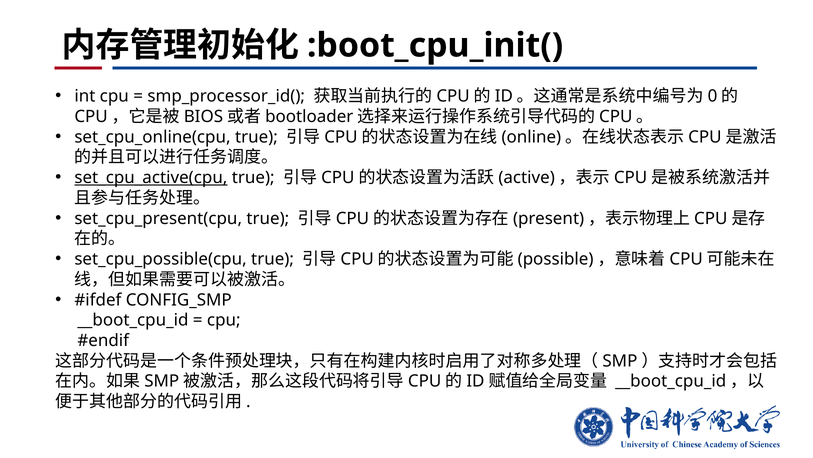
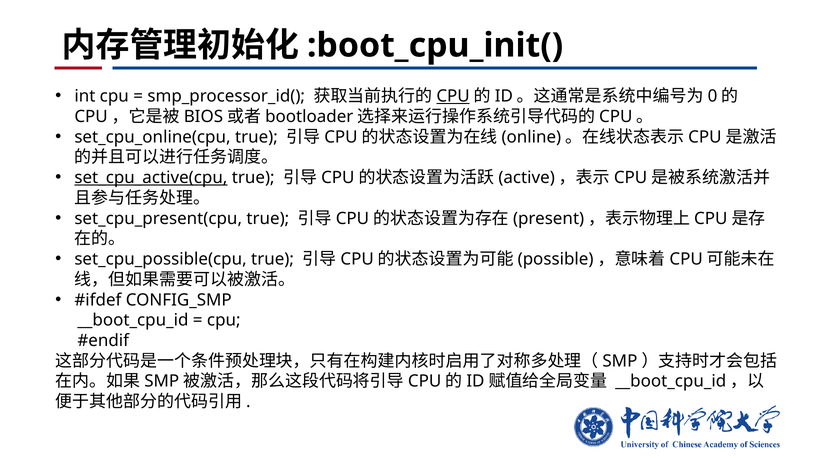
CPU underline: none -> present (453, 96)
